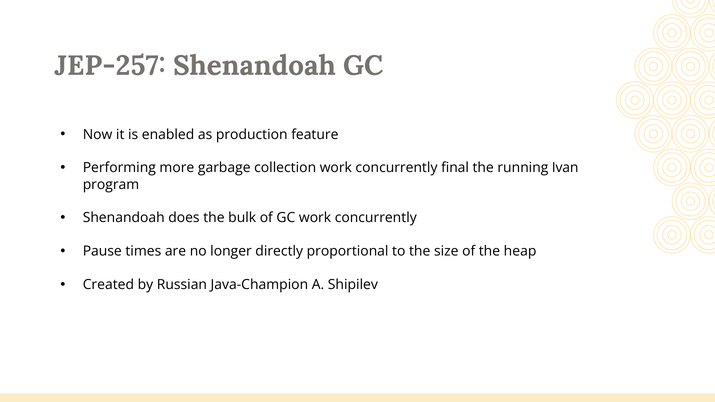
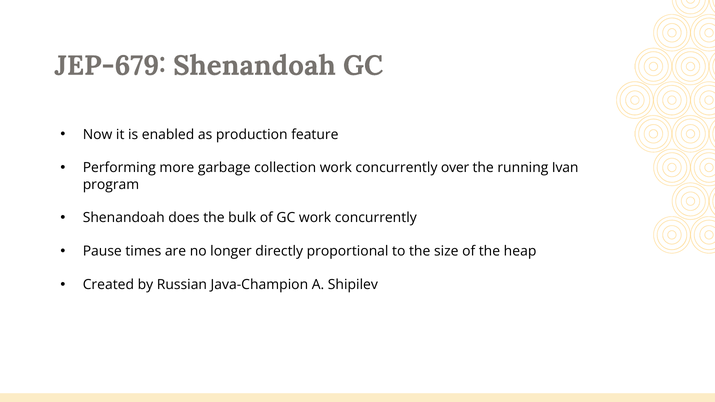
JEP-257: JEP-257 -> JEP-679 (110, 66)
final: final -> over (455, 168)
